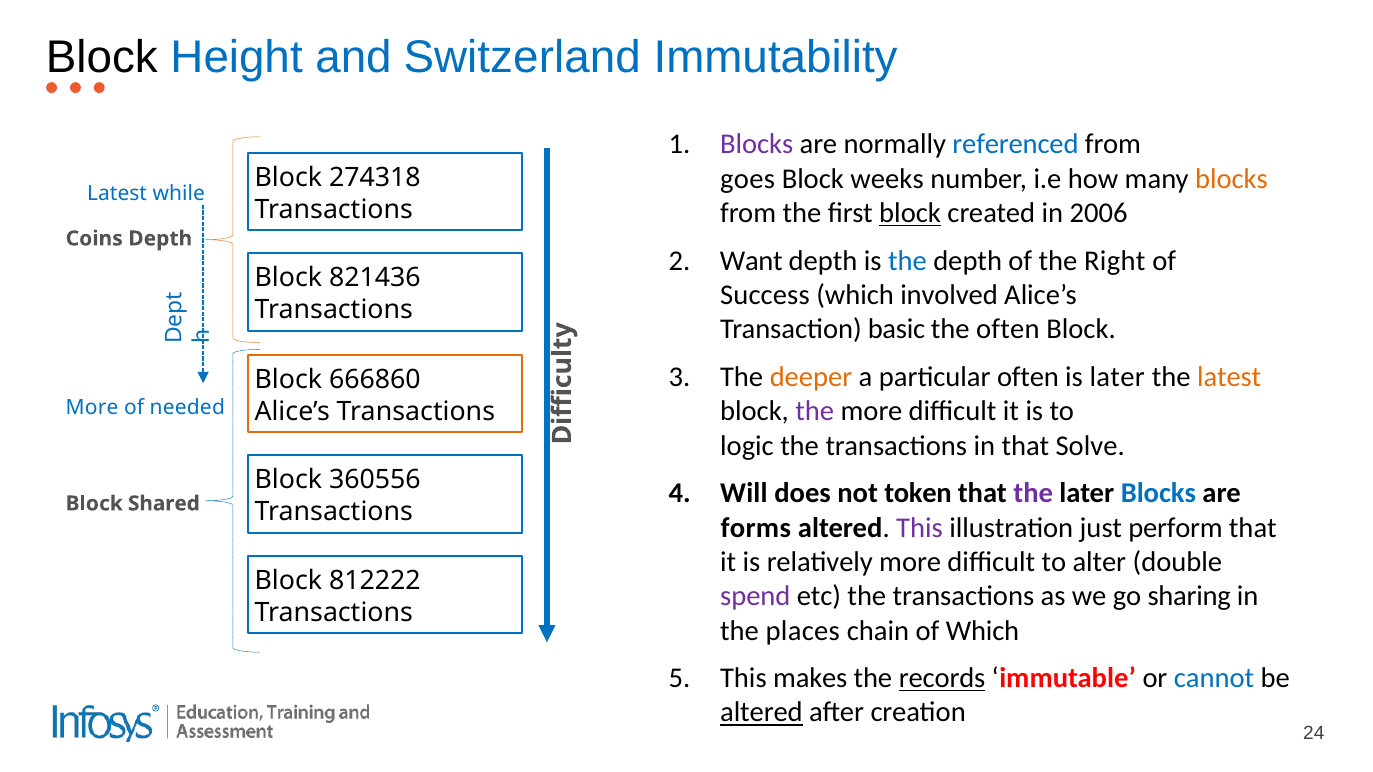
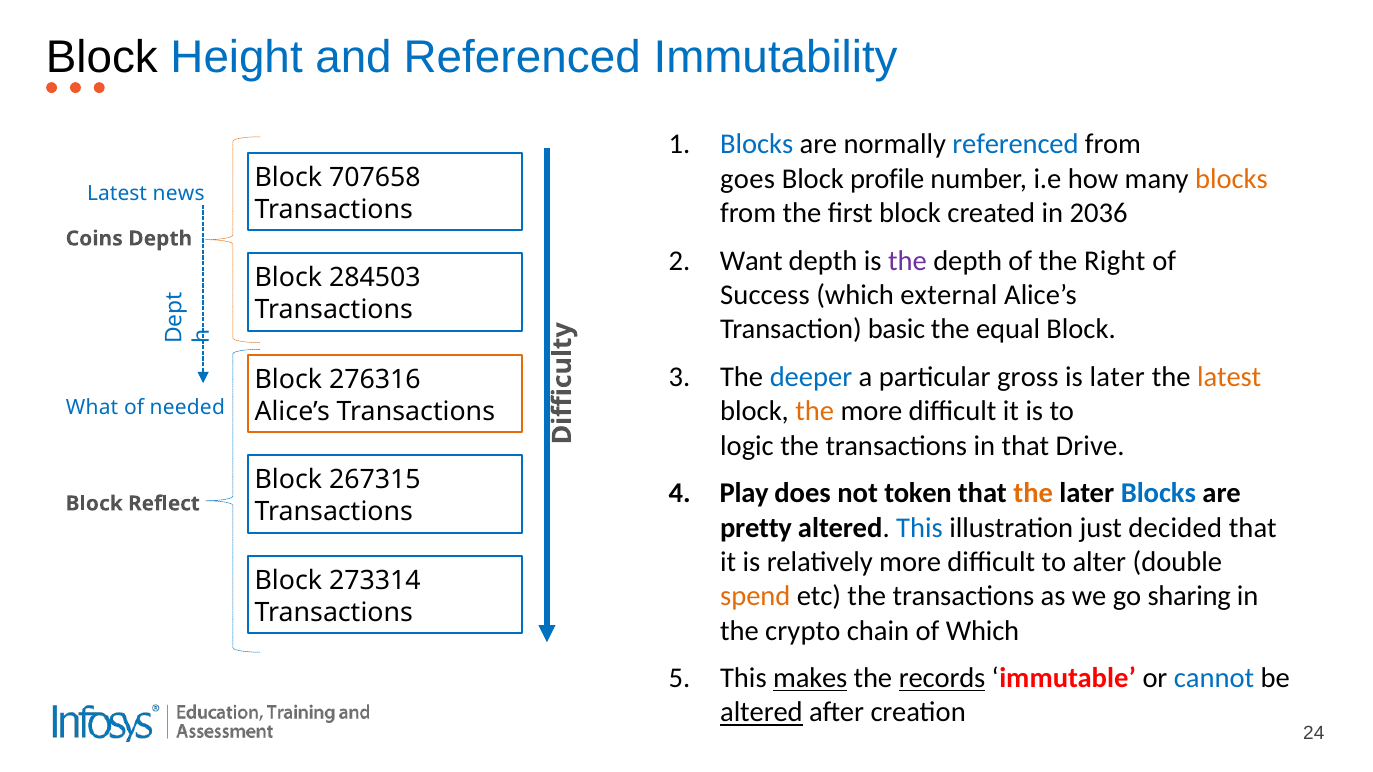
and Switzerland: Switzerland -> Referenced (522, 58)
Blocks colour: purple -> blue (757, 145)
weeks: weeks -> profile (887, 179)
274318: 274318 -> 707658 (375, 177)
while: while -> news (179, 193)
block underline: present -> none (910, 213)
2006: 2006 -> 2036 (1099, 213)
the colour: blue -> purple (907, 261)
821436: 821436 -> 284503 (375, 278)
involved: involved -> external (949, 295)
the often: often -> equal (1008, 330)
deeper colour: orange -> blue (811, 377)
particular often: often -> gross (1028, 377)
666860: 666860 -> 276316 (375, 380)
the colour: purple -> orange (815, 412)
More: More -> What (92, 407)
Solve: Solve -> Drive (1090, 446)
360556: 360556 -> 267315 (375, 480)
Will: Will -> Play (744, 494)
the colour: purple -> orange (1033, 494)
Shared: Shared -> Reflect (164, 504)
forms: forms -> pretty (756, 528)
This colour: purple -> blue (920, 528)
perform: perform -> decided (1175, 528)
812222: 812222 -> 273314 (375, 581)
spend colour: purple -> orange (755, 597)
places: places -> crypto (803, 631)
makes underline: none -> present (810, 679)
